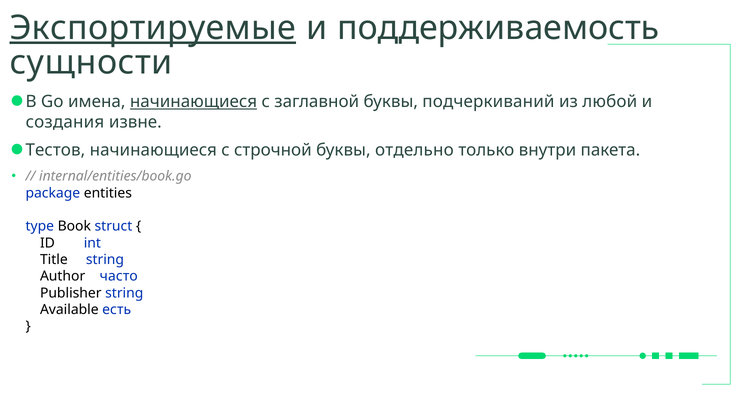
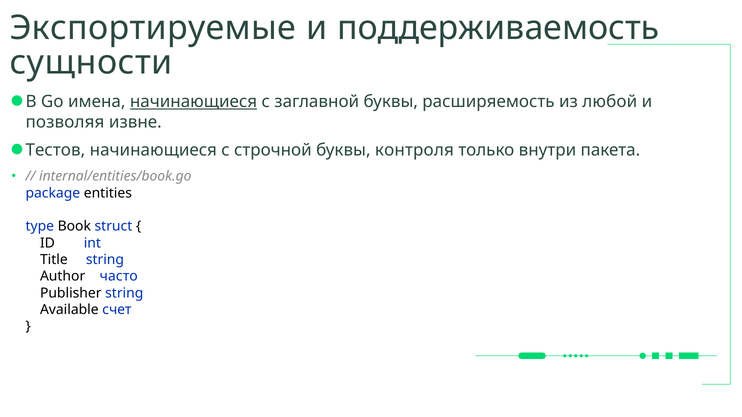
Экспортируемые underline: present -> none (153, 28)
подчеркиваний: подчеркиваний -> расширяемость (488, 102)
создания: создания -> позволяя (65, 122)
отдельно: отдельно -> контроля (414, 150)
есть: есть -> счет (117, 310)
